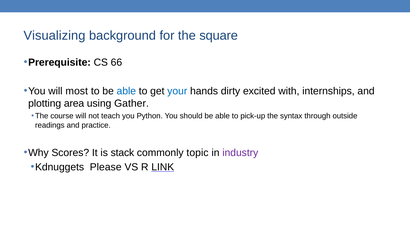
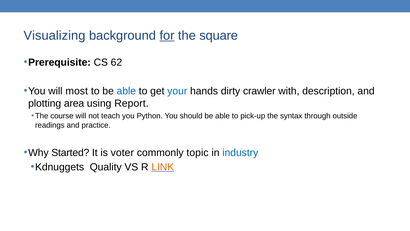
for underline: none -> present (167, 35)
66: 66 -> 62 (116, 62)
excited: excited -> crawler (259, 91)
internships: internships -> description (328, 91)
Gather: Gather -> Report (132, 103)
Scores: Scores -> Started (70, 152)
stack: stack -> voter (122, 152)
industry colour: purple -> blue (240, 152)
Please: Please -> Quality (106, 167)
LINK colour: black -> orange (163, 167)
